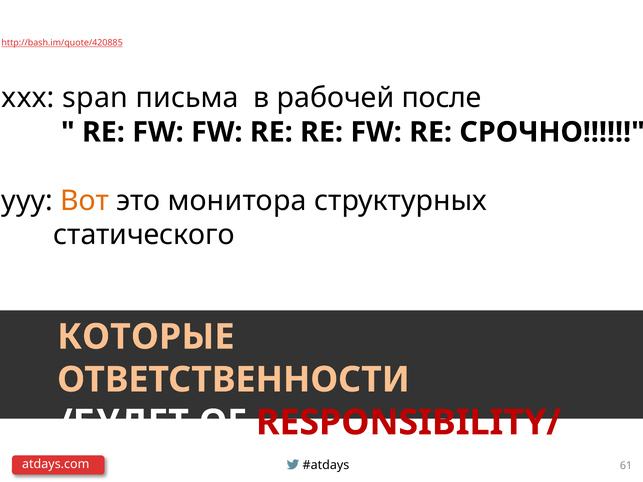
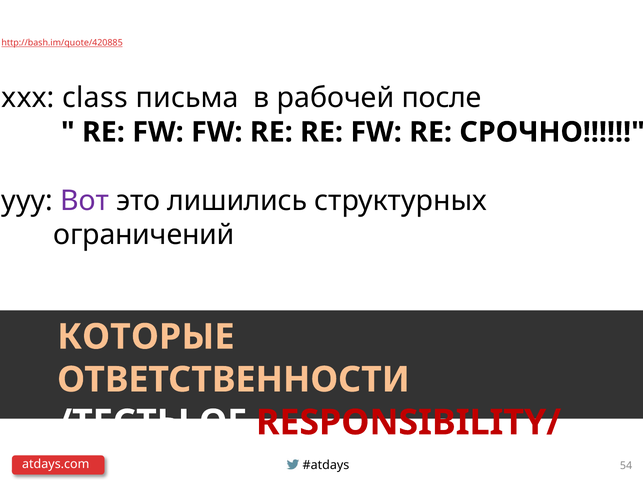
span: span -> class (95, 98)
Вот colour: orange -> purple (85, 201)
монитора: монитора -> лишились (237, 201)
статического: статического -> ограничений (144, 235)
/БУДЕТ: /БУДЕТ -> /ТЕСТЫ (123, 423)
61: 61 -> 54 (626, 466)
